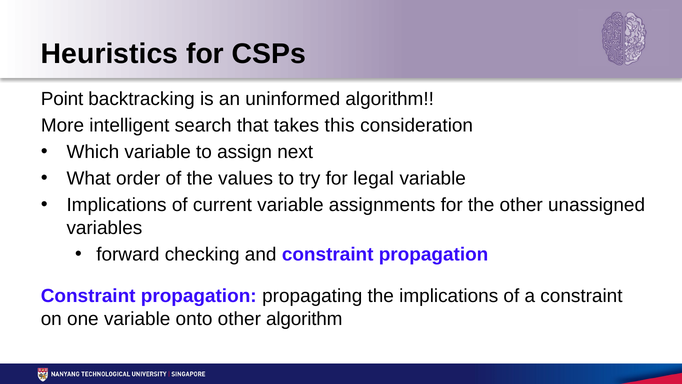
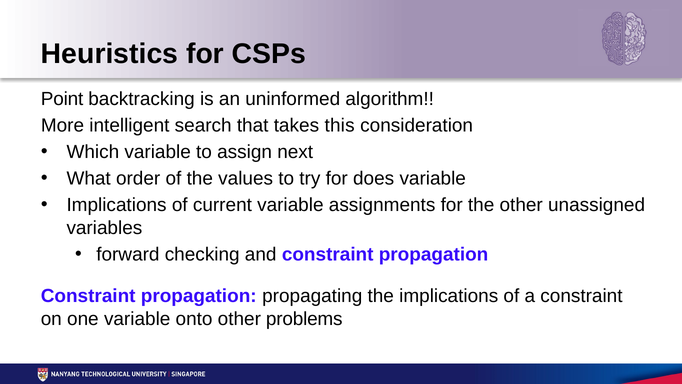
legal: legal -> does (374, 178)
other algorithm: algorithm -> problems (304, 319)
